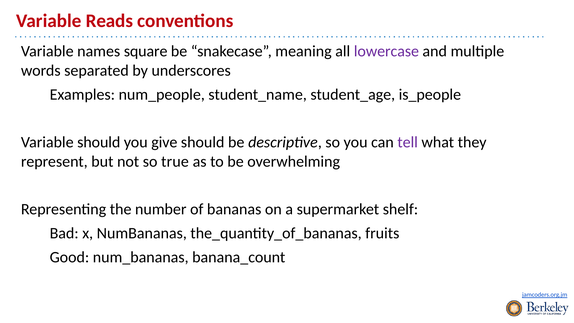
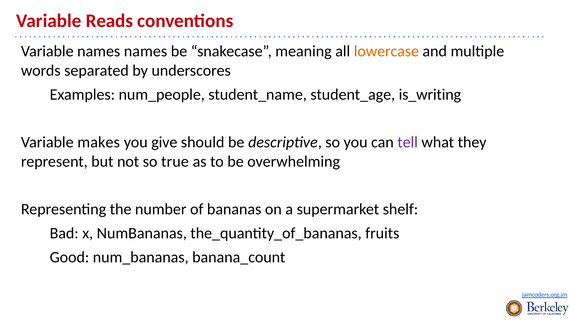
names square: square -> names (146, 51)
lowercase colour: purple -> orange (386, 51)
is_people: is_people -> is_writing (430, 94)
Variable should: should -> makes (99, 142)
